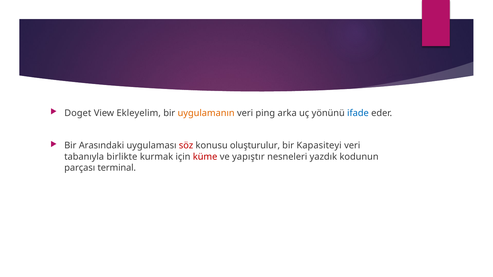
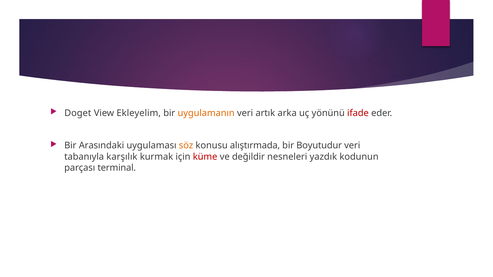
ping: ping -> artık (265, 113)
ifade colour: blue -> red (358, 113)
söz colour: red -> orange (186, 146)
oluşturulur: oluşturulur -> alıştırmada (255, 146)
Kapasiteyi: Kapasiteyi -> Boyutudur (319, 146)
birlikte: birlikte -> karşılık (122, 157)
yapıştır: yapıştır -> değildir (248, 157)
